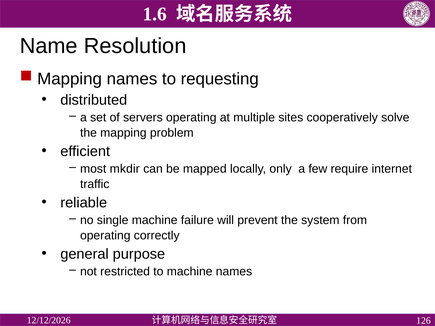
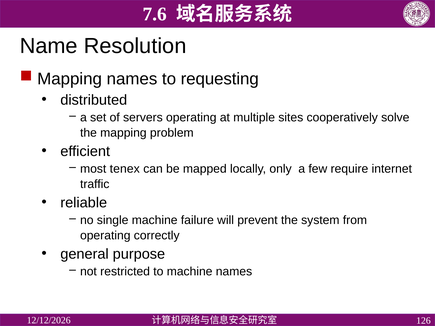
1.6: 1.6 -> 7.6 (155, 14)
mkdir: mkdir -> tenex (125, 169)
